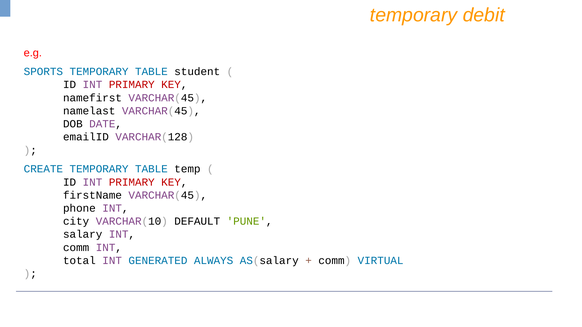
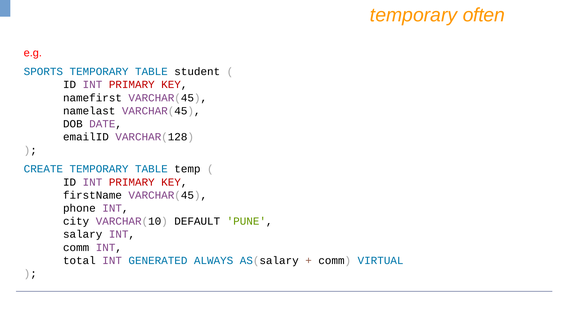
debit: debit -> often (484, 15)
